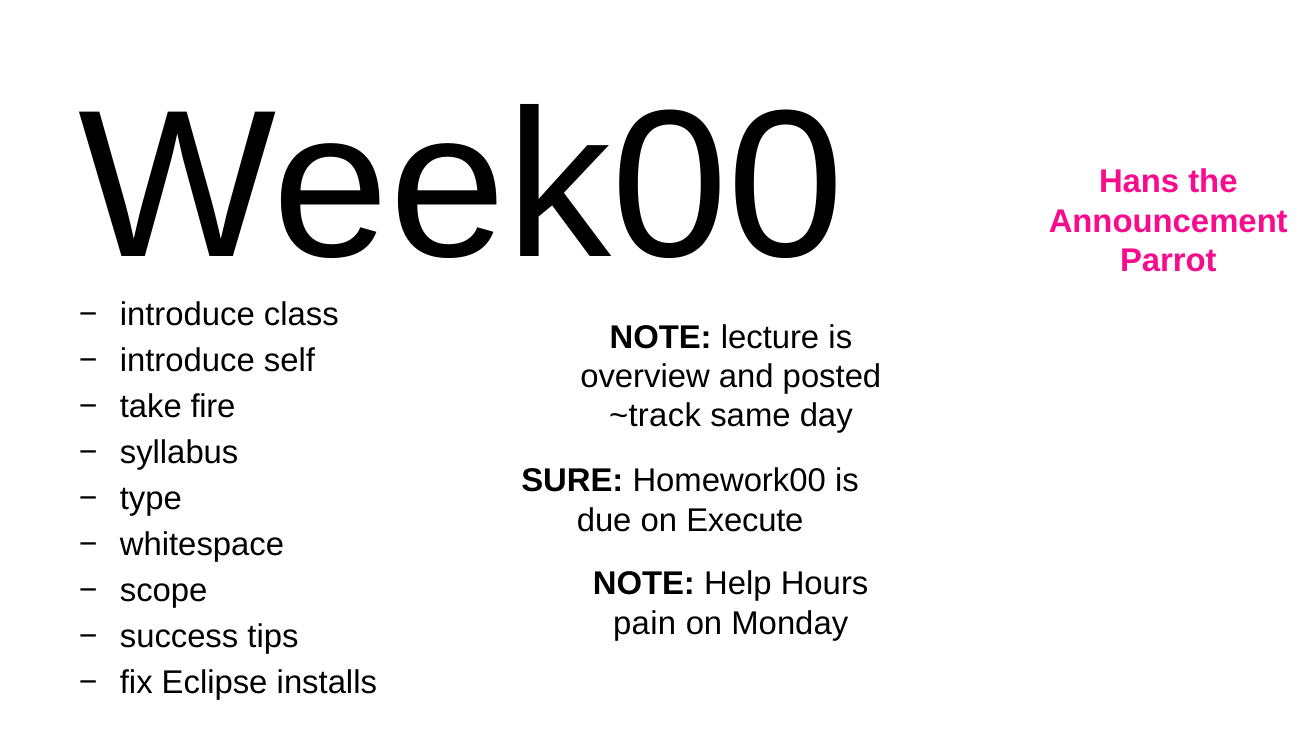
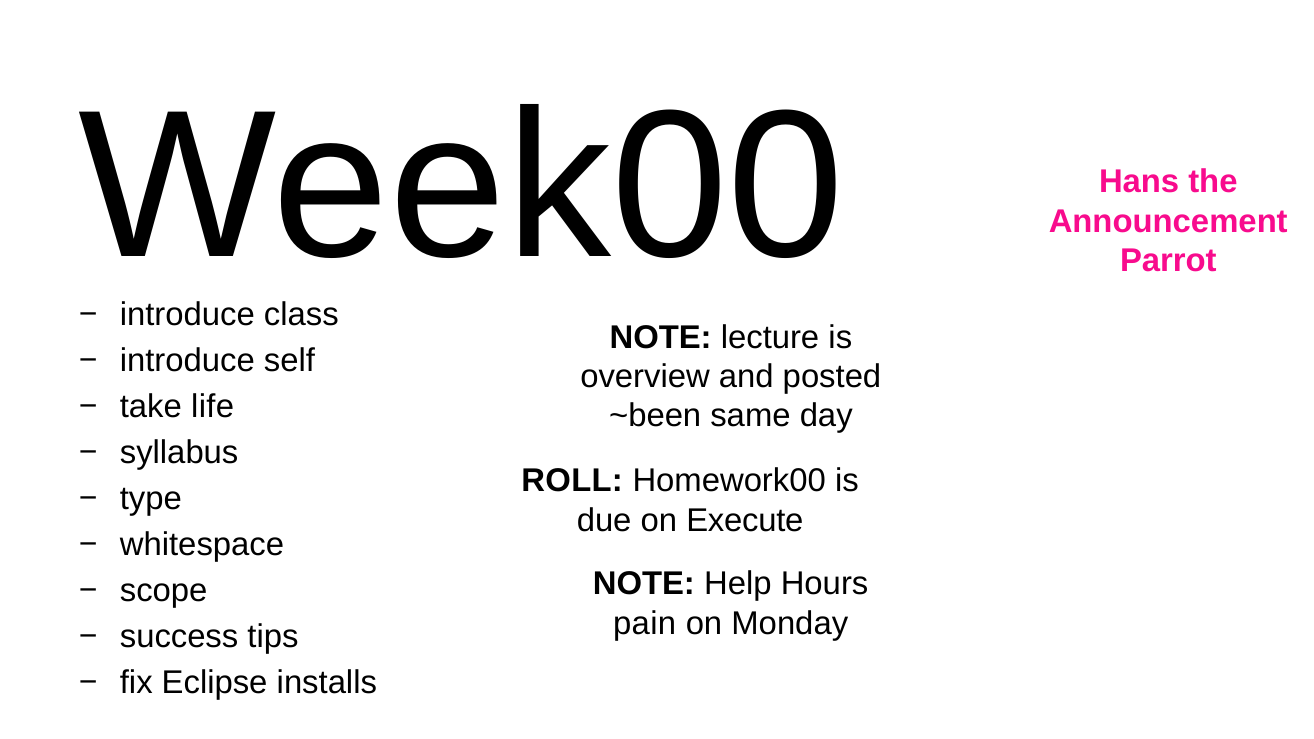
fire: fire -> life (213, 407)
~track: ~track -> ~been (655, 416)
SURE: SURE -> ROLL (572, 481)
